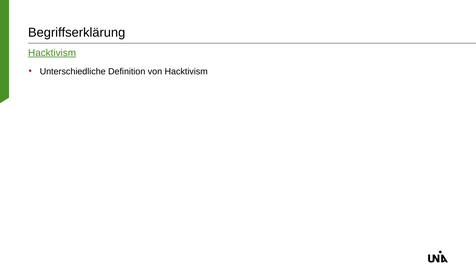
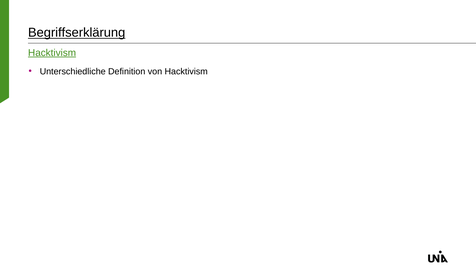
Begriffserklärung underline: none -> present (77, 33)
